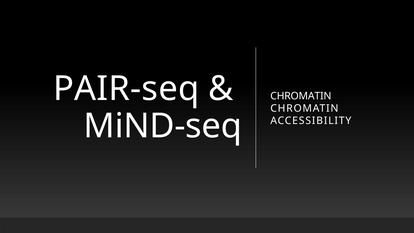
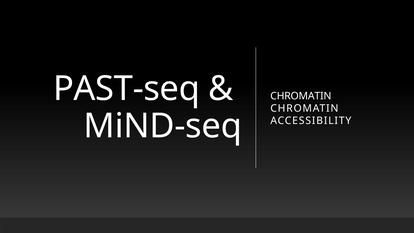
PAIR-seq: PAIR-seq -> PAST-seq (127, 89)
